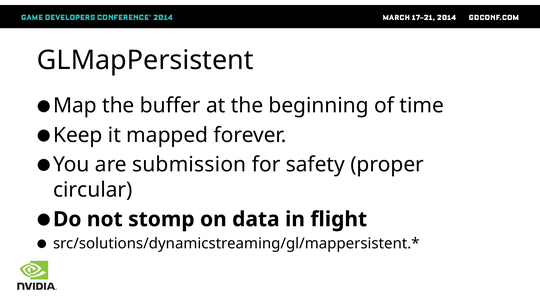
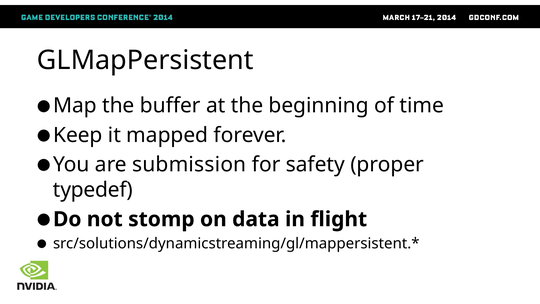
circular: circular -> typedef (93, 190)
